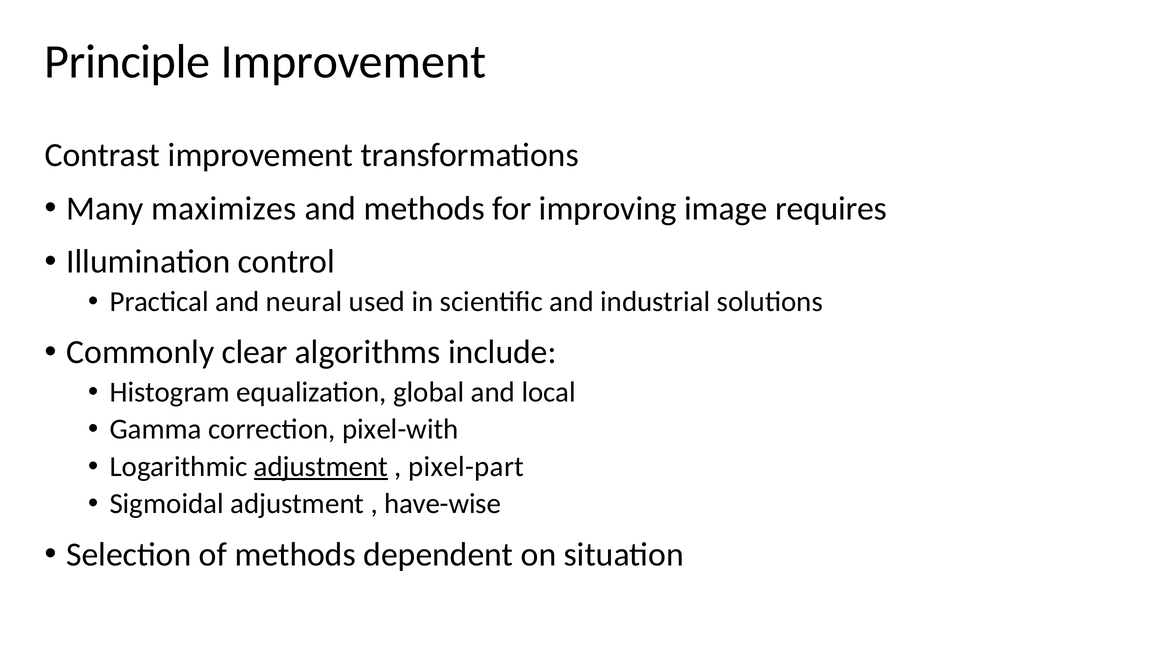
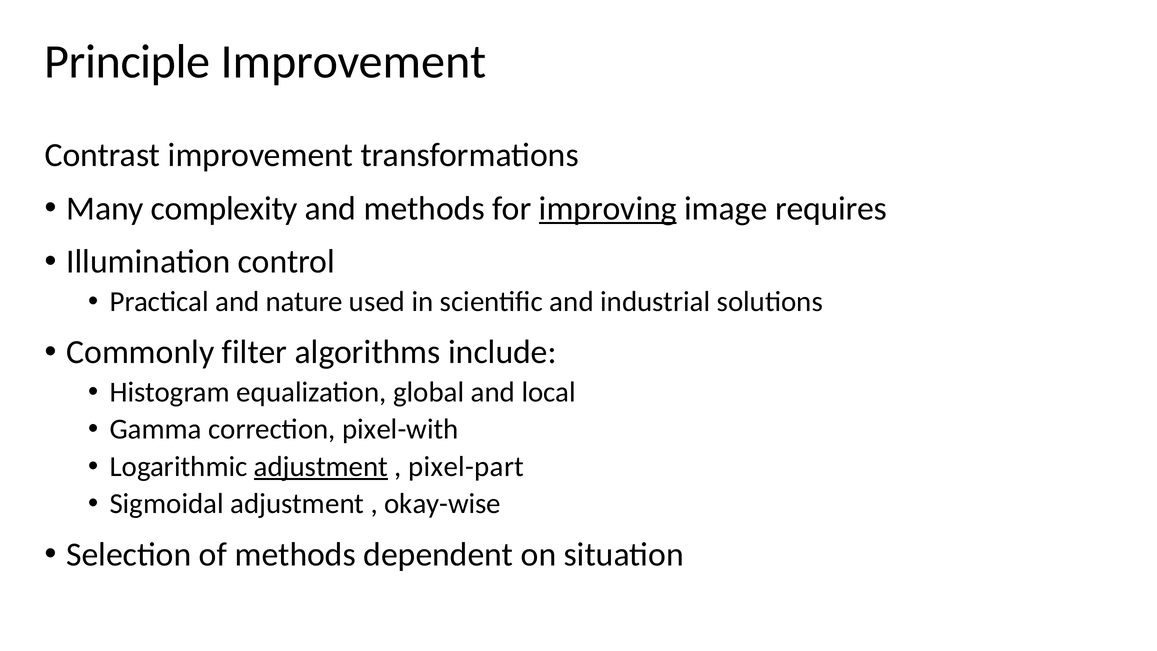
maximizes: maximizes -> complexity (224, 208)
improving underline: none -> present (608, 208)
neural: neural -> nature (304, 302)
clear: clear -> filter (255, 352)
have-wise: have-wise -> okay-wise (443, 504)
